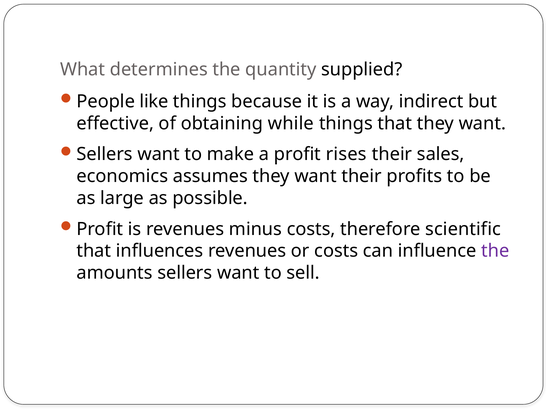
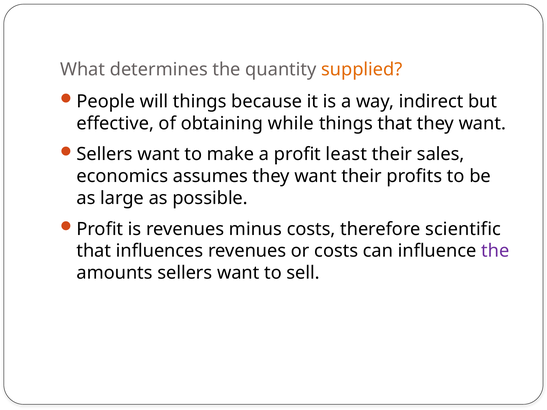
supplied colour: black -> orange (362, 70)
like: like -> will (154, 102)
rises: rises -> least (346, 154)
